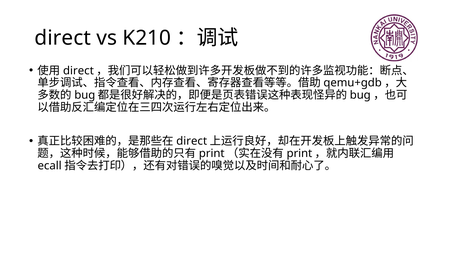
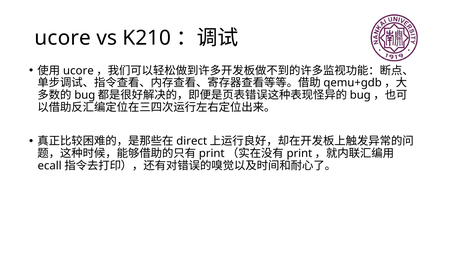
direct: direct -> ucore (63, 38)
direct: direct -> ucore (78, 71)
